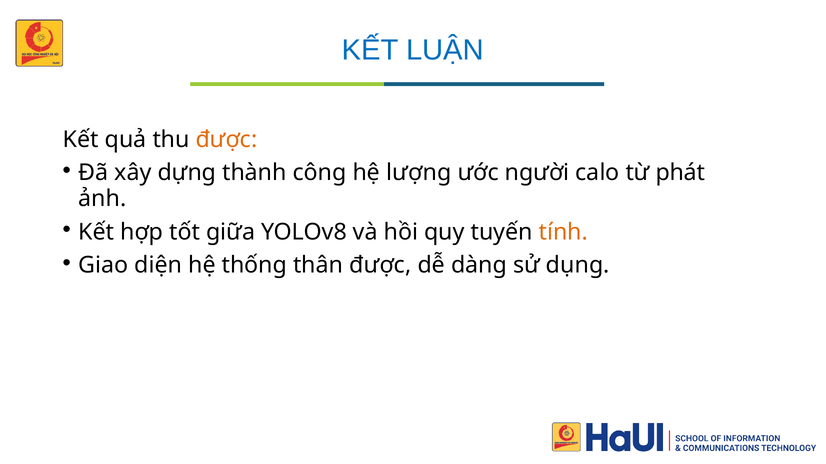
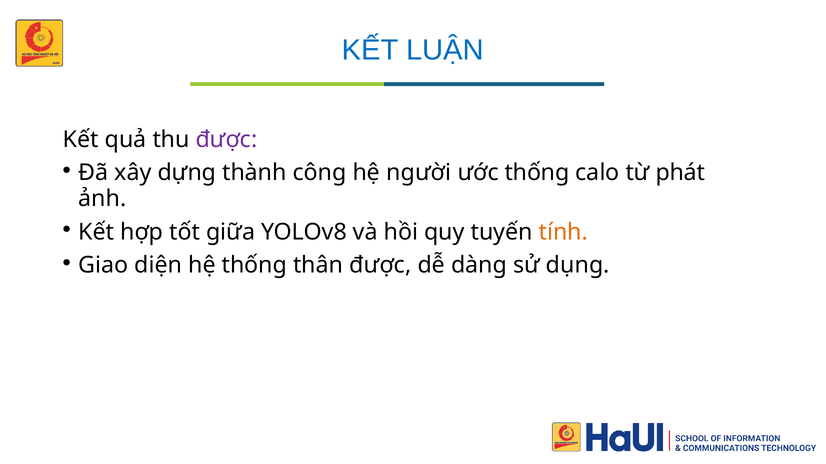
được colour: orange -> purple (226, 140)
lượng: lượng -> người (419, 173)
ước người: người -> thống (537, 173)
